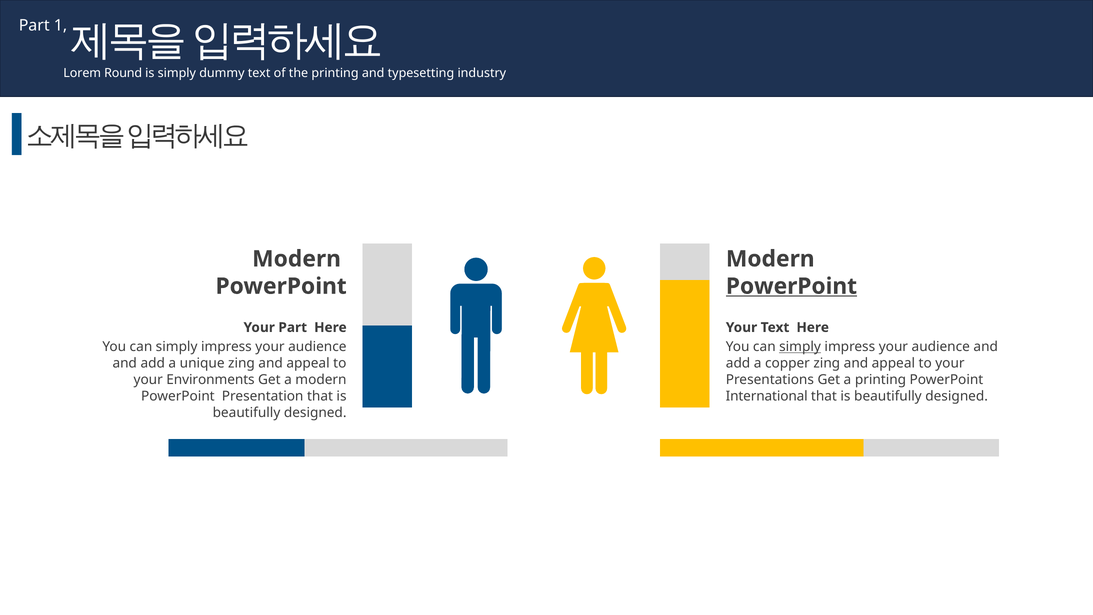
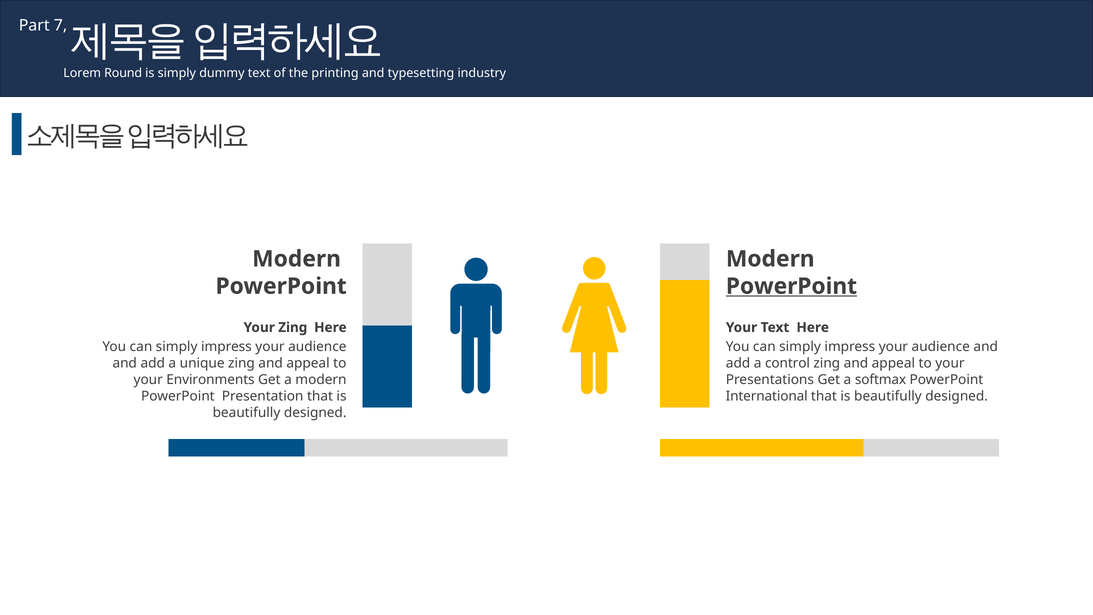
1: 1 -> 7 (61, 25)
Your Part: Part -> Zing (293, 327)
simply underline: present -> none (800, 347)
copper: copper -> control (787, 363)
a printing: printing -> softmax (881, 380)
